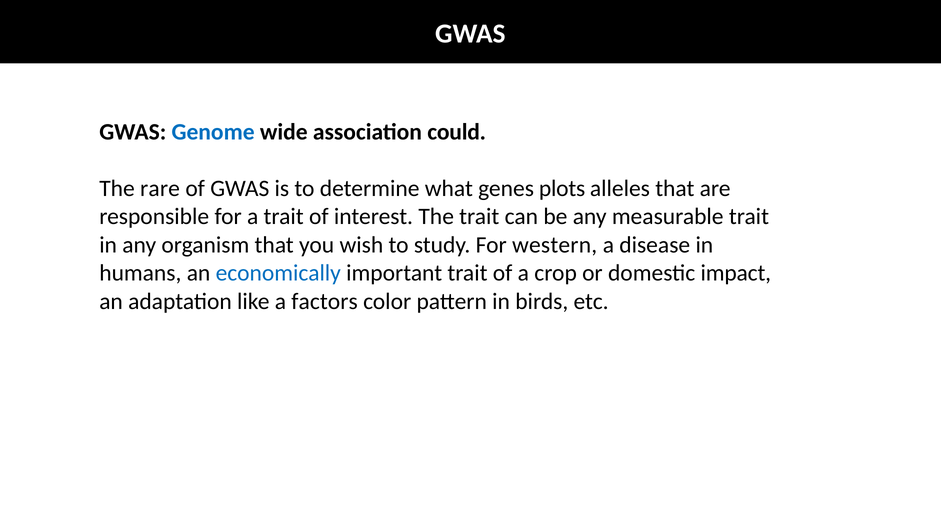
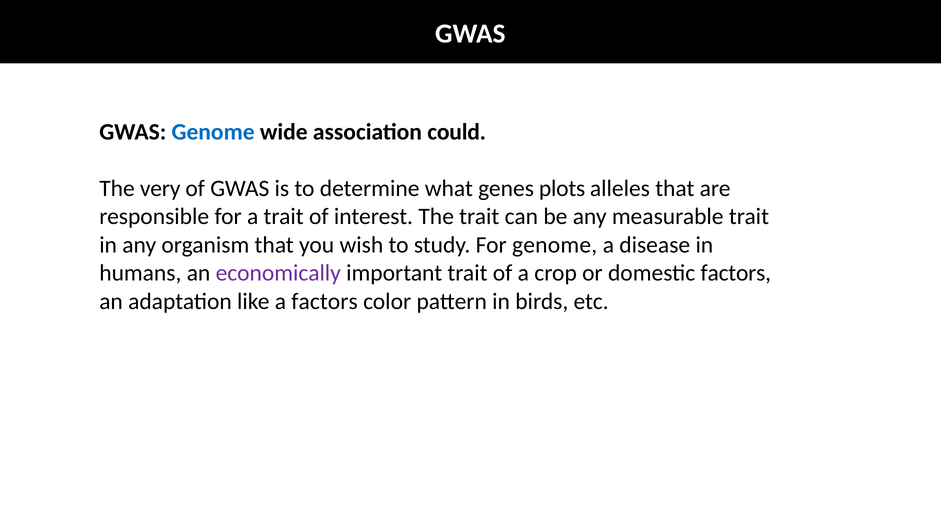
rare: rare -> very (160, 189)
For western: western -> genome (555, 245)
economically colour: blue -> purple (278, 273)
domestic impact: impact -> factors (736, 273)
